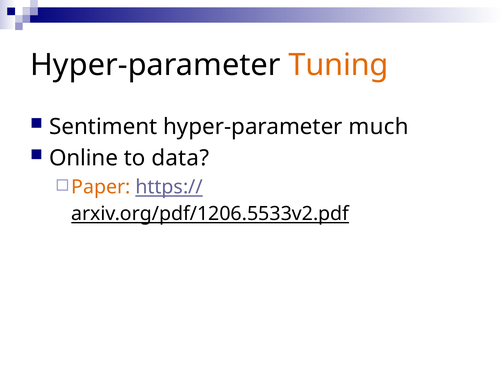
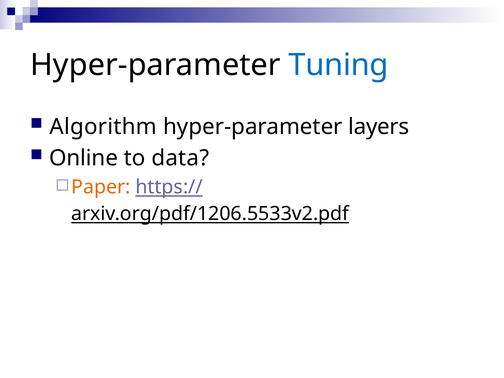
Tuning colour: orange -> blue (338, 65)
Sentiment: Sentiment -> Algorithm (103, 127)
much: much -> layers (379, 127)
